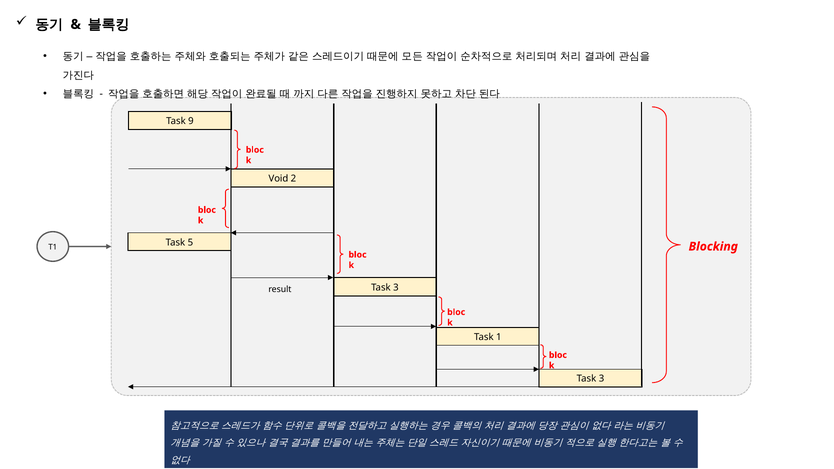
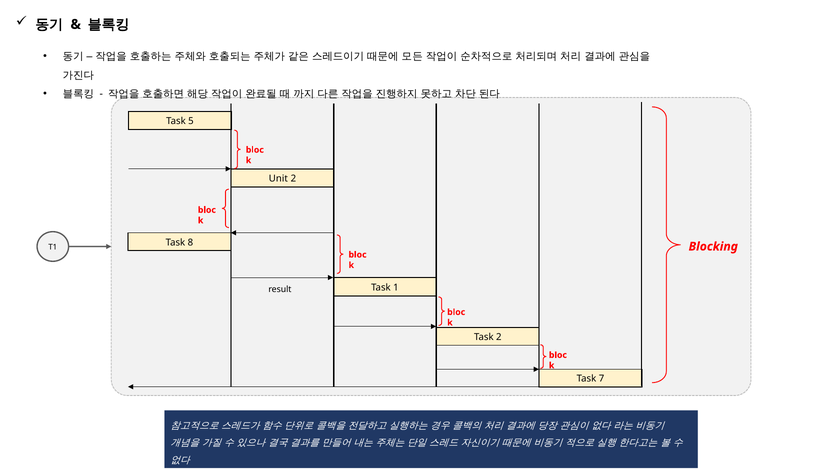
9: 9 -> 5 (191, 121)
Void: Void -> Unit (278, 179)
5: 5 -> 8 (190, 242)
3: 3 -> 1 (396, 287)
Task 1: 1 -> 2 (499, 337)
3: 3 -> 7 (602, 379)
